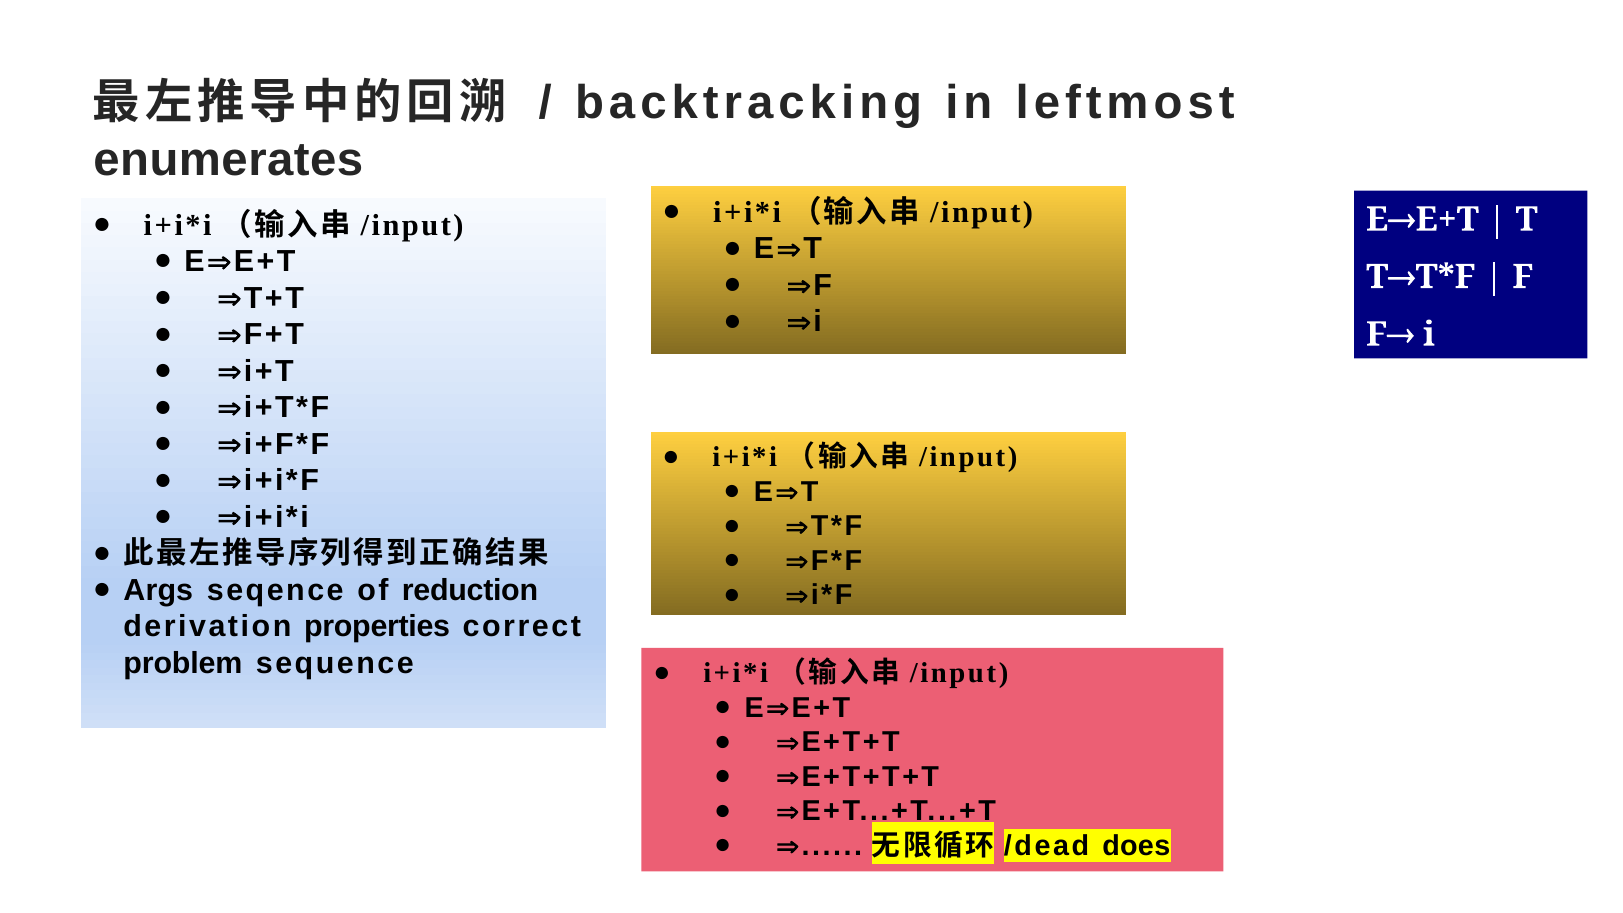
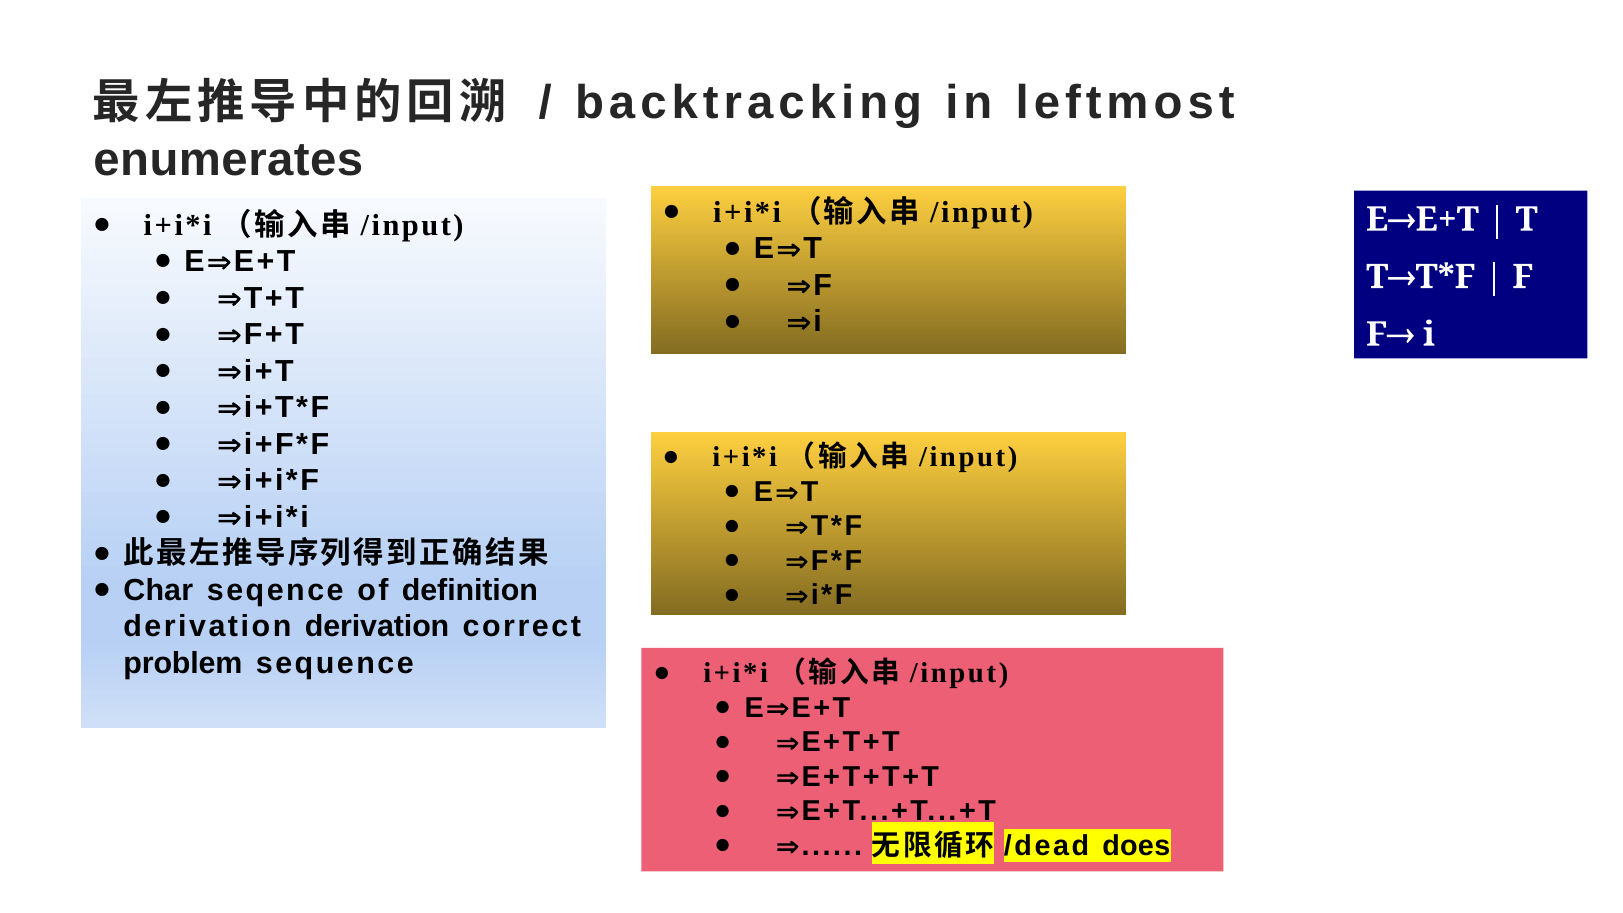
Args: Args -> Char (158, 590)
reduction: reduction -> definition (470, 590)
derivation properties: properties -> derivation (377, 627)
